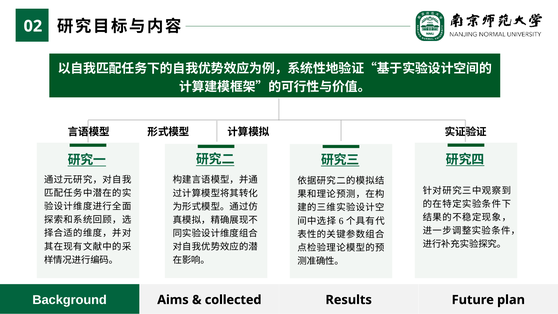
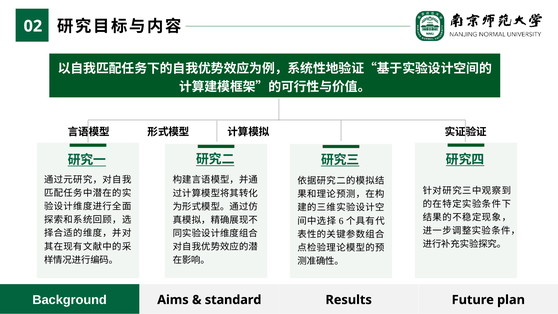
collected: collected -> standard (233, 300)
